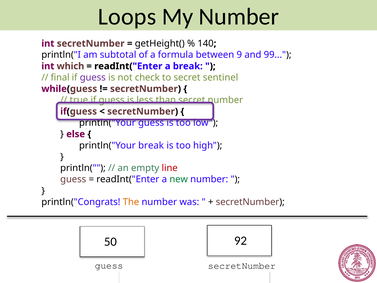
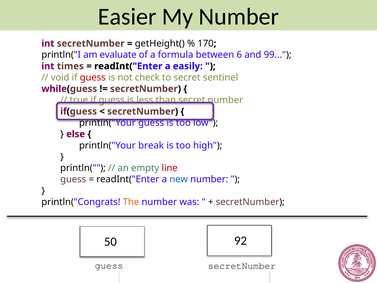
Loops: Loops -> Easier (127, 17)
140: 140 -> 170 (206, 43)
subtotal: subtotal -> evaluate (118, 55)
9: 9 -> 6 (239, 55)
which: which -> times (70, 66)
a break: break -> easily (188, 66)
final: final -> void (60, 77)
guess colour: purple -> red (93, 77)
new colour: green -> blue (179, 179)
